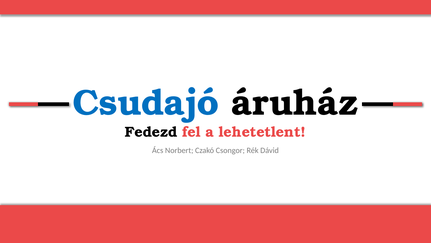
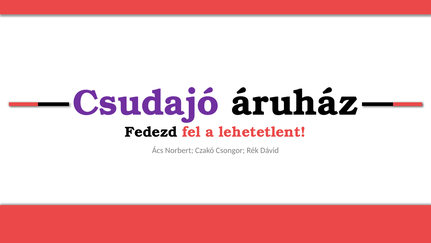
Csudajó colour: blue -> purple (146, 103)
